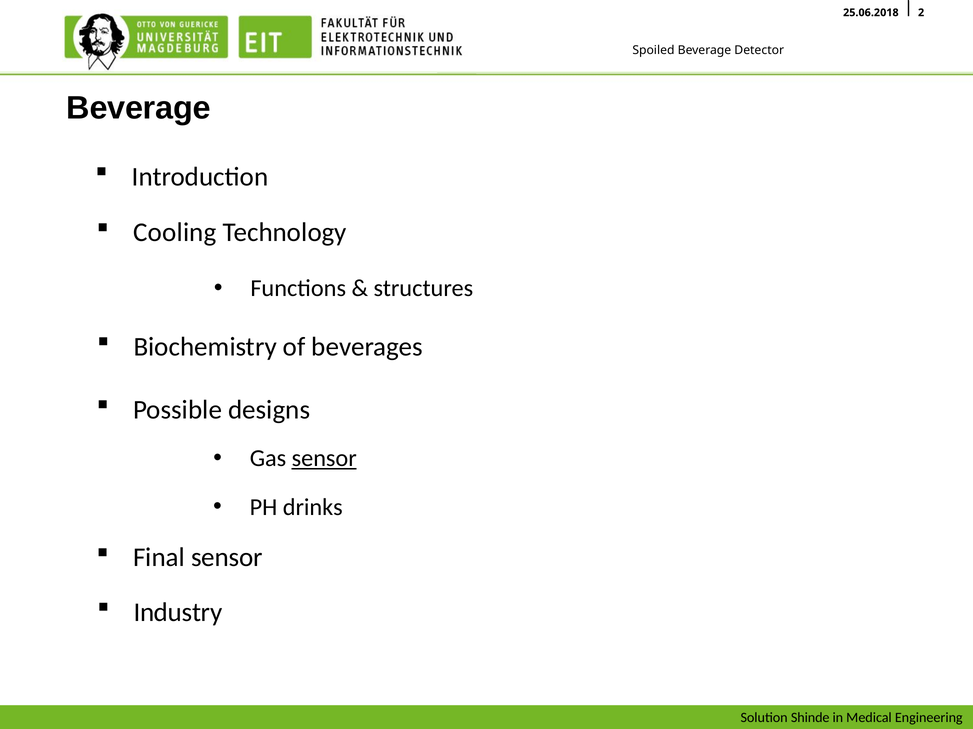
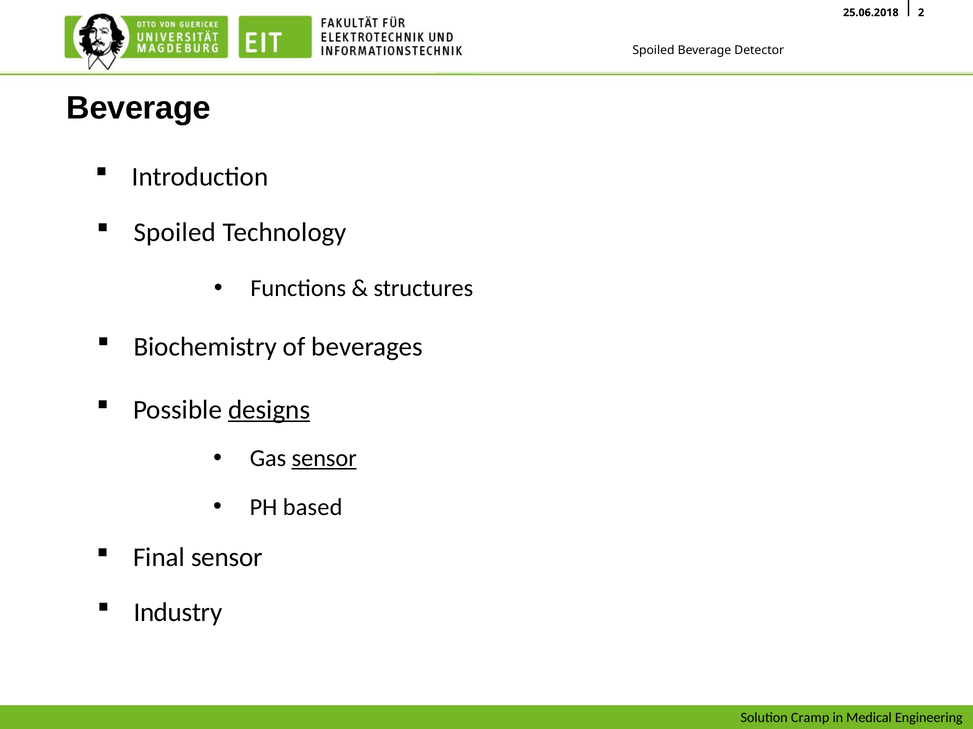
Cooling: Cooling -> Spoiled (175, 233)
designs underline: none -> present (269, 410)
drinks: drinks -> based (313, 508)
Shinde: Shinde -> Cramp (810, 718)
